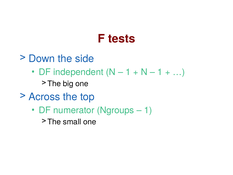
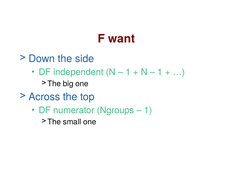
tests: tests -> want (122, 39)
